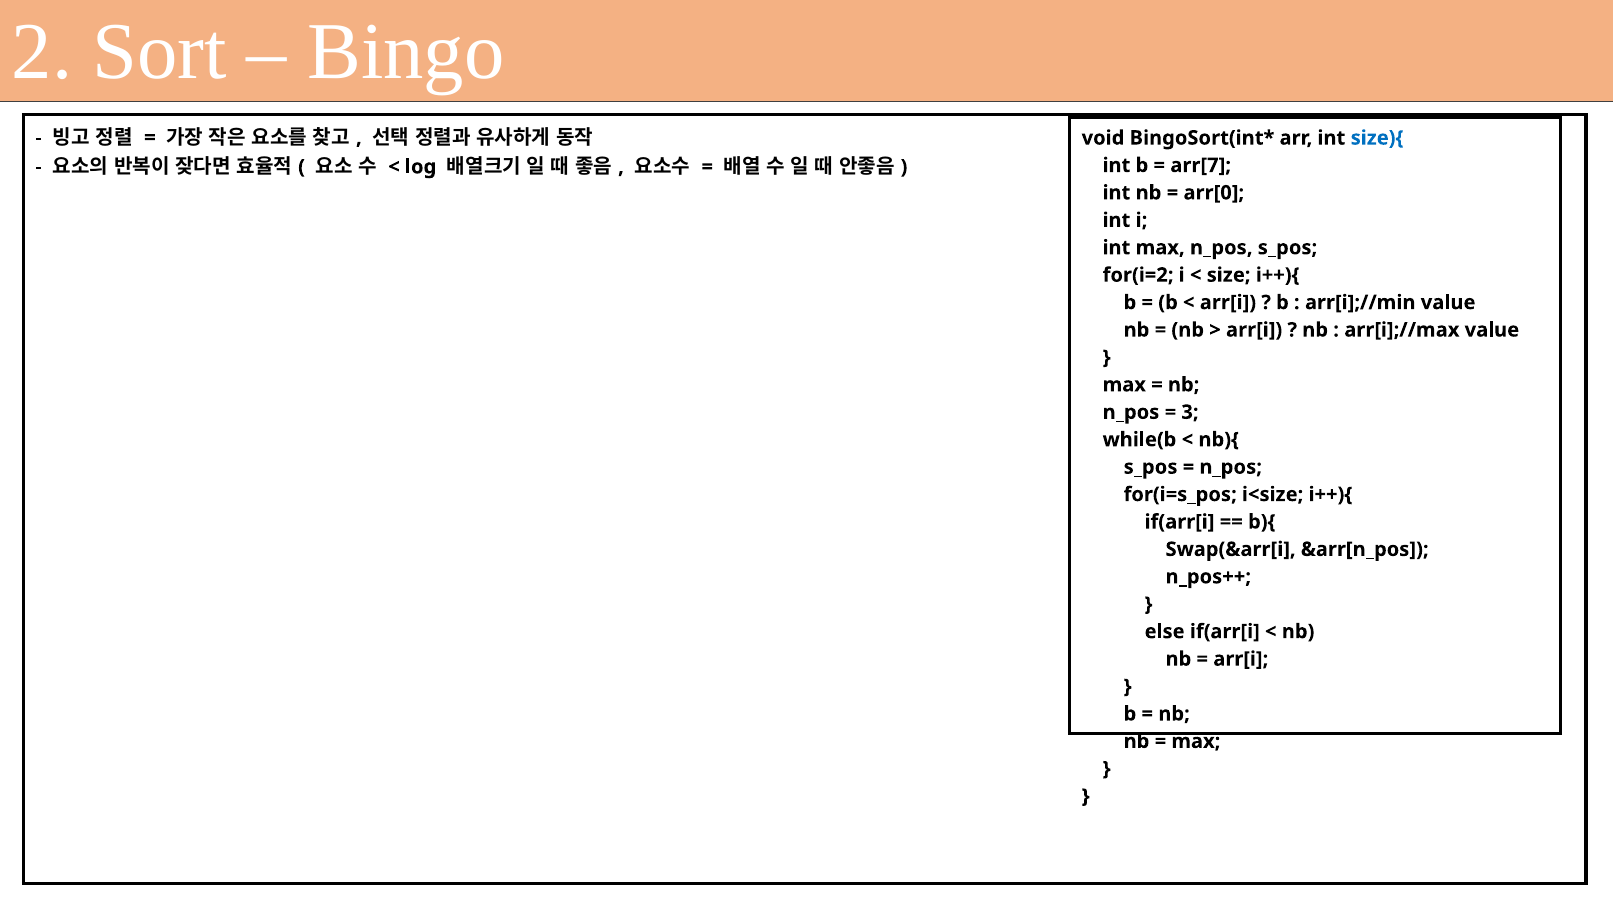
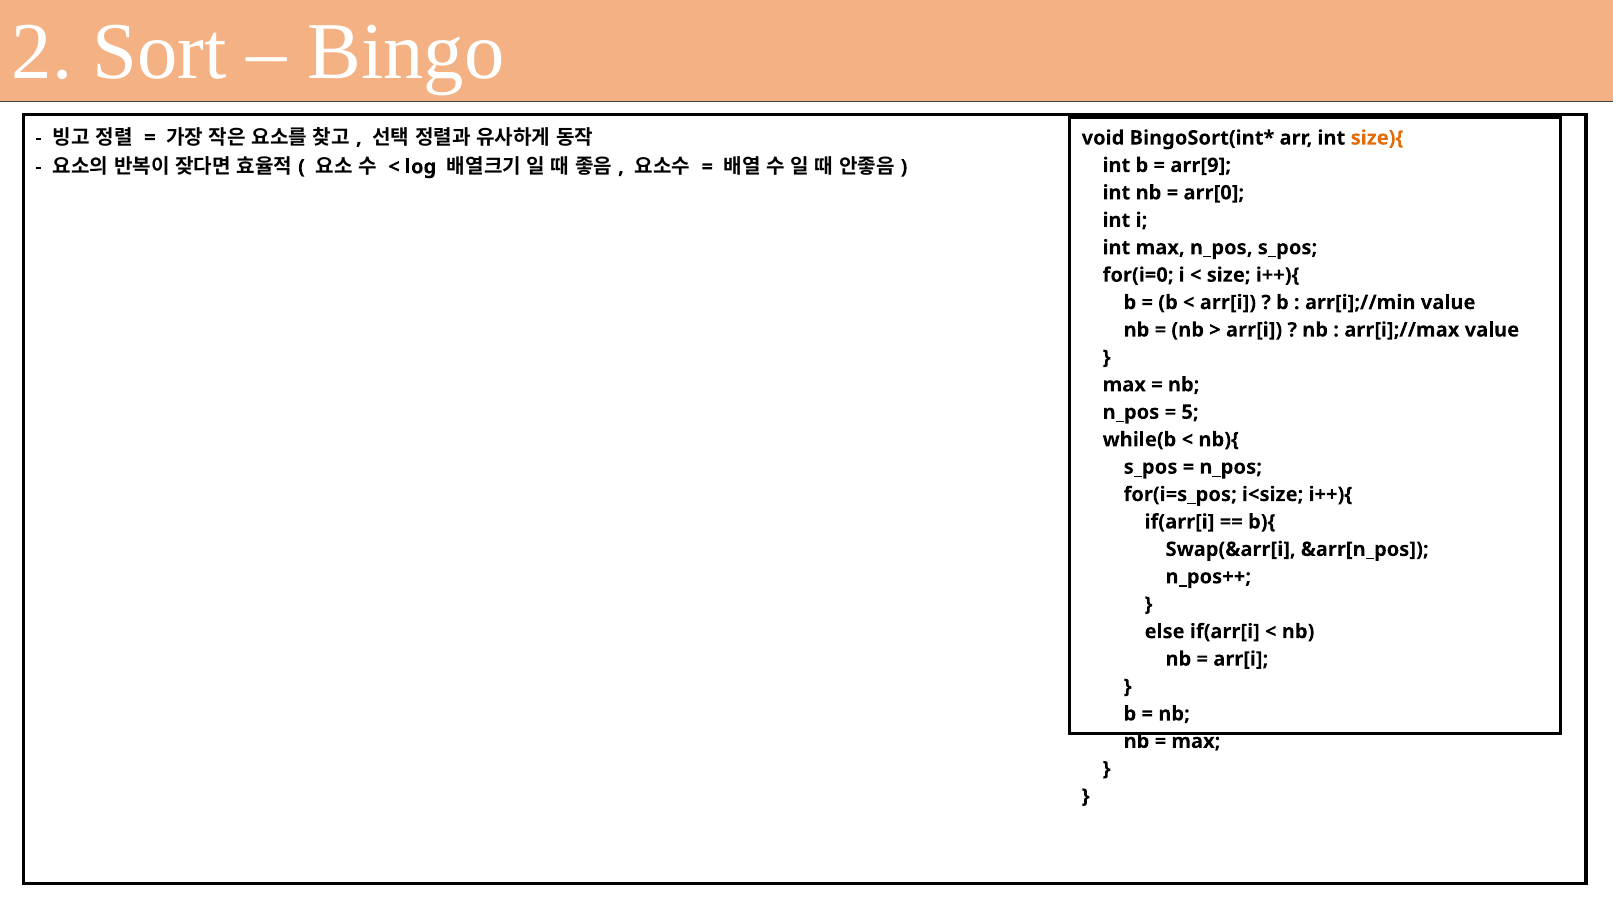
size){ colour: blue -> orange (1377, 138)
arr[7: arr[7 -> arr[9 (1201, 165)
for(i=2: for(i=2 -> for(i=0 (1138, 275)
3: 3 -> 5 (1190, 412)
